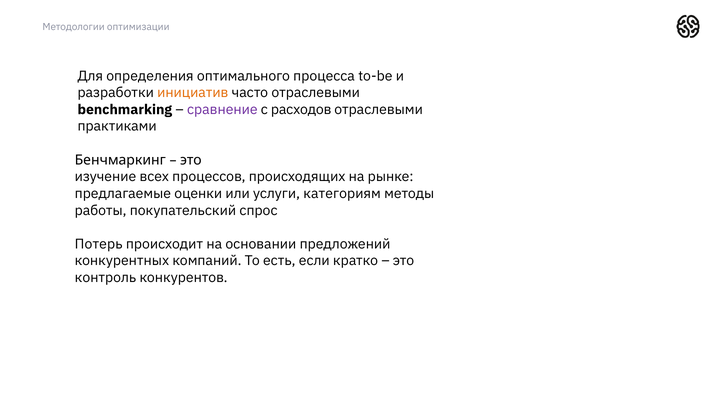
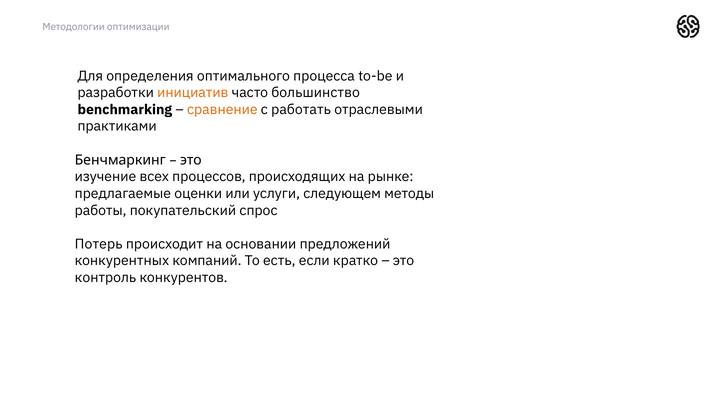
часто отраслевыми: отраслевыми -> большинство (316, 93)
сравнение colour: purple -> orange (222, 109)
расходов: расходов -> работать (301, 109)
категориям: категориям -> следующем (342, 193)
